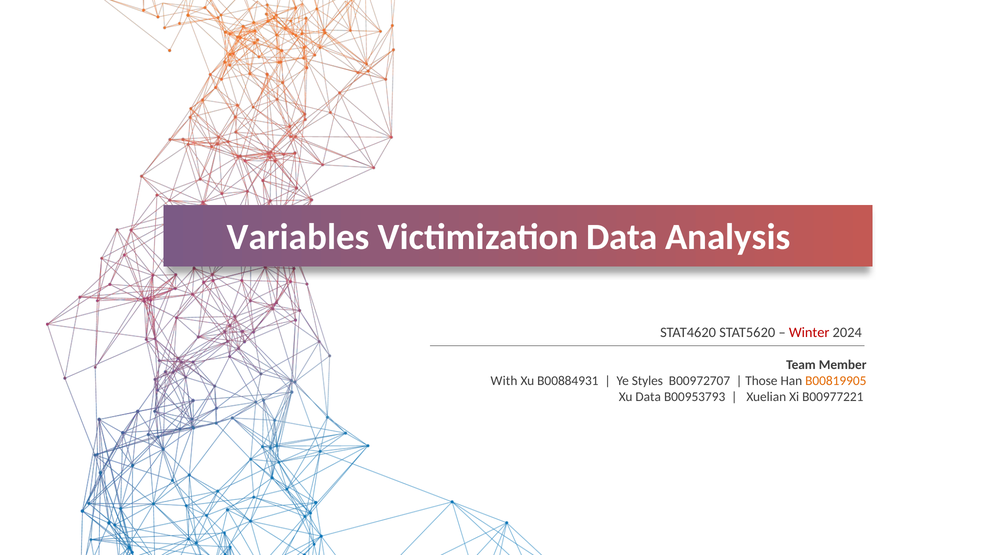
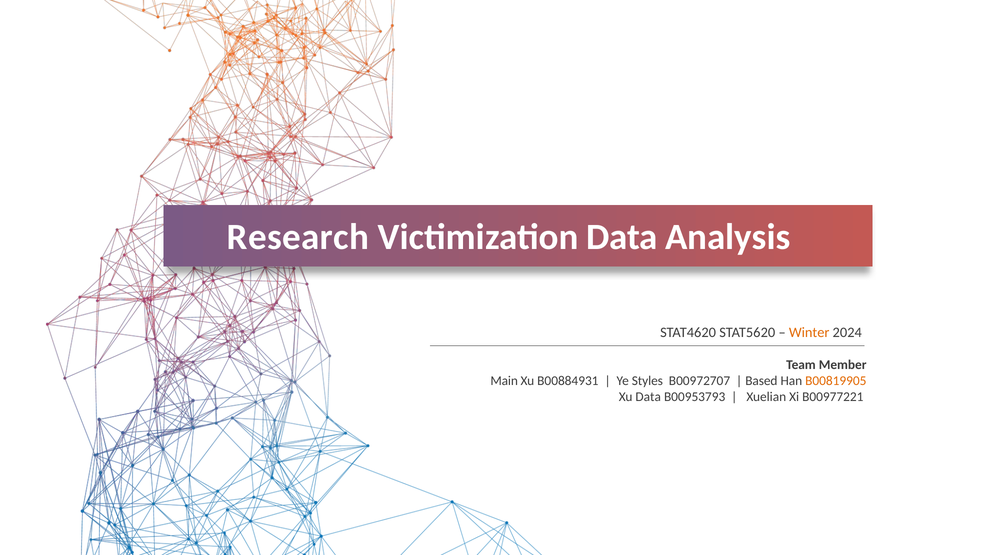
Variables: Variables -> Research (298, 237)
Winter colour: red -> orange (809, 333)
With: With -> Main (504, 381)
Those: Those -> Based (761, 381)
